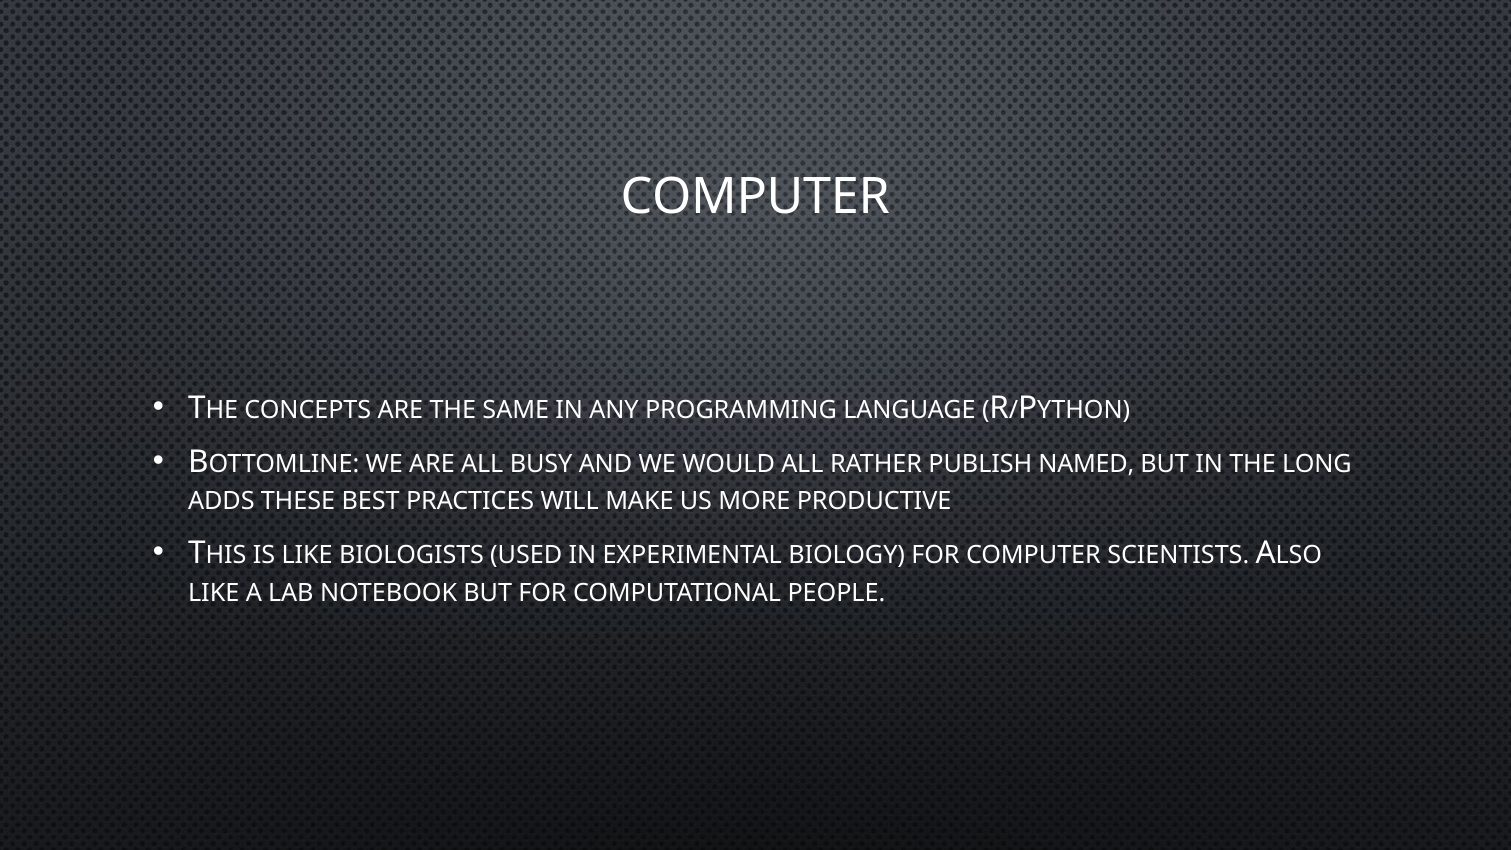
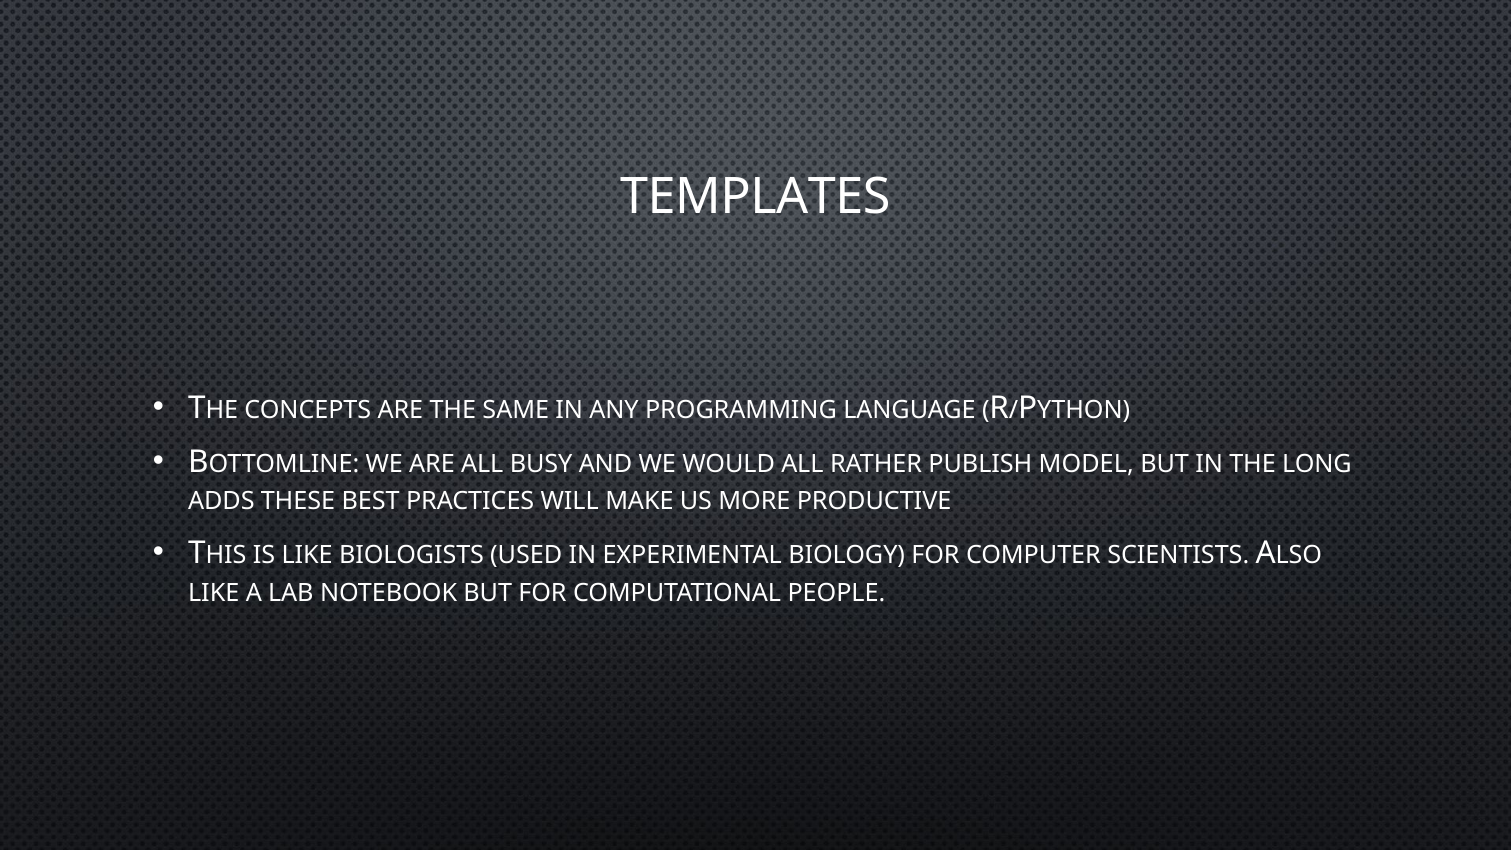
COMPUTER: COMPUTER -> TEMPLATES (755, 197)
NAMED: NAMED -> MODEL (1086, 464)
